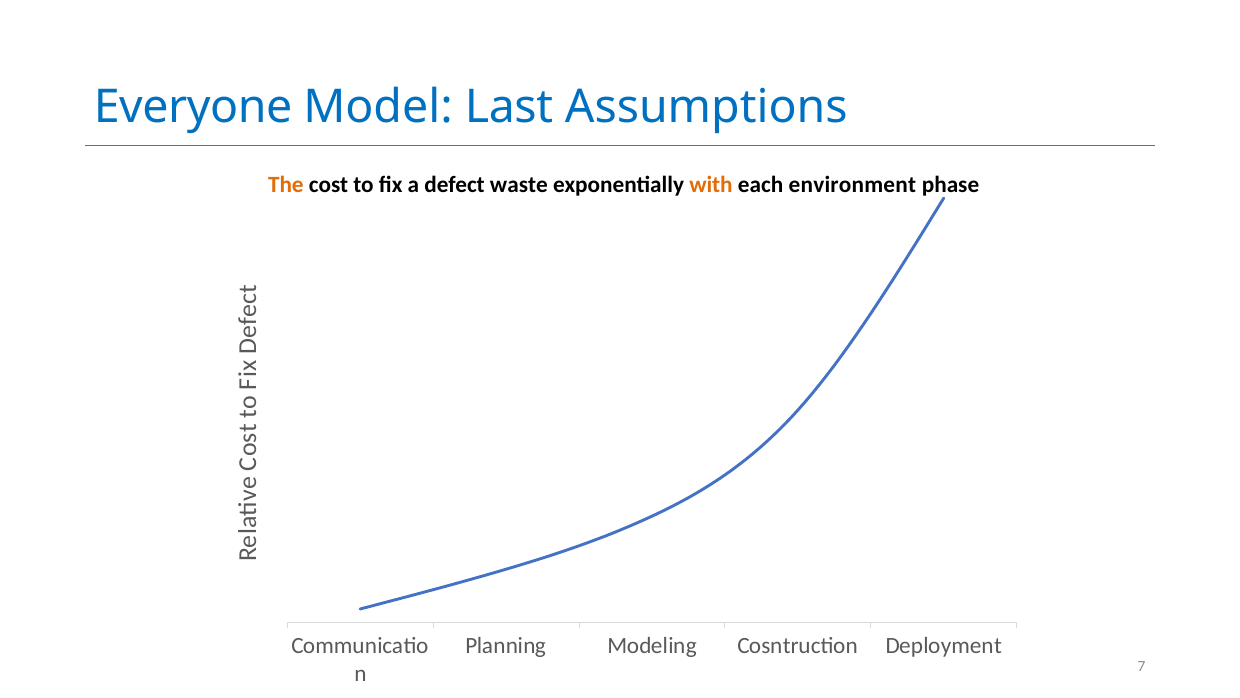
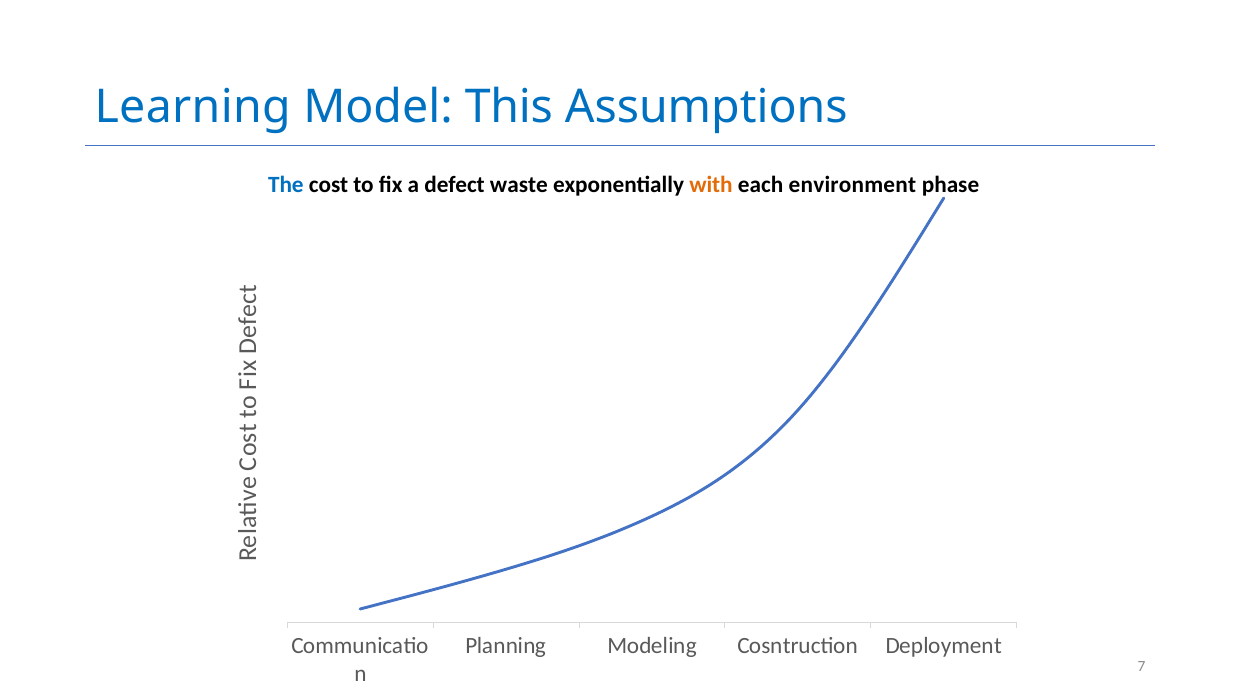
Everyone: Everyone -> Learning (193, 107)
Last: Last -> This (509, 107)
The colour: orange -> blue (286, 185)
